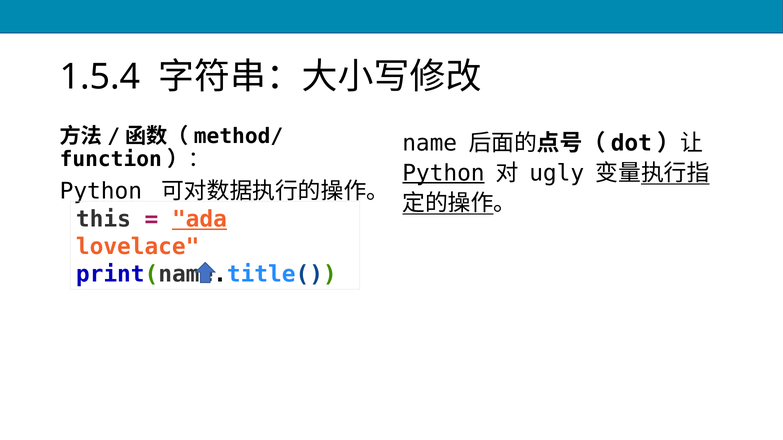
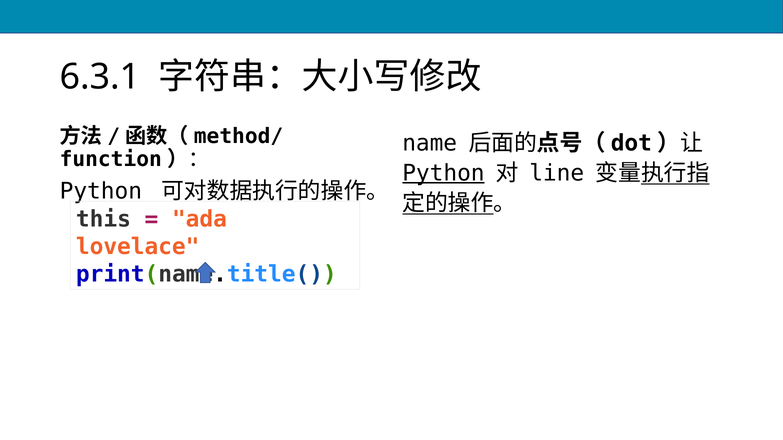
1.5.4: 1.5.4 -> 6.3.1 (100, 77)
ugly: ugly -> line (557, 173)
ada underline: present -> none (199, 220)
